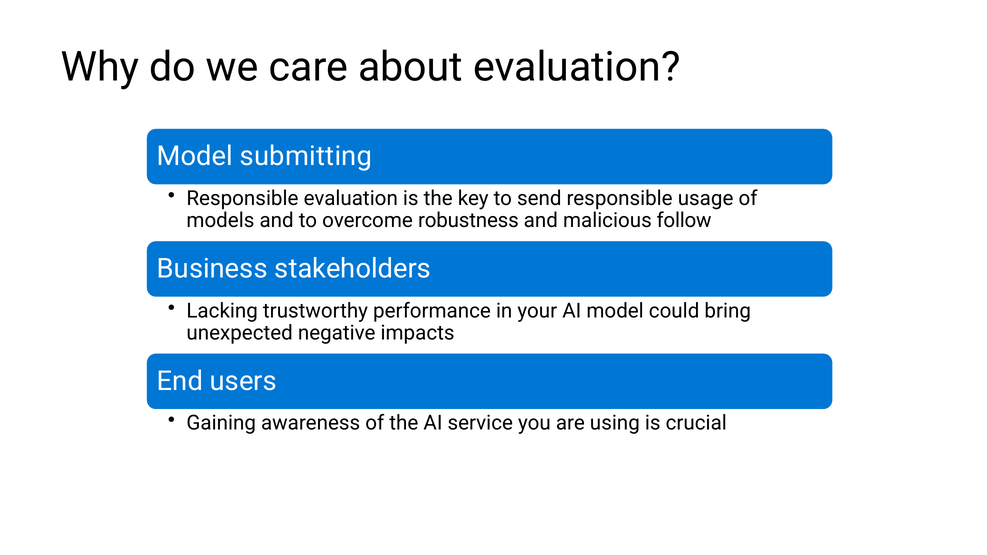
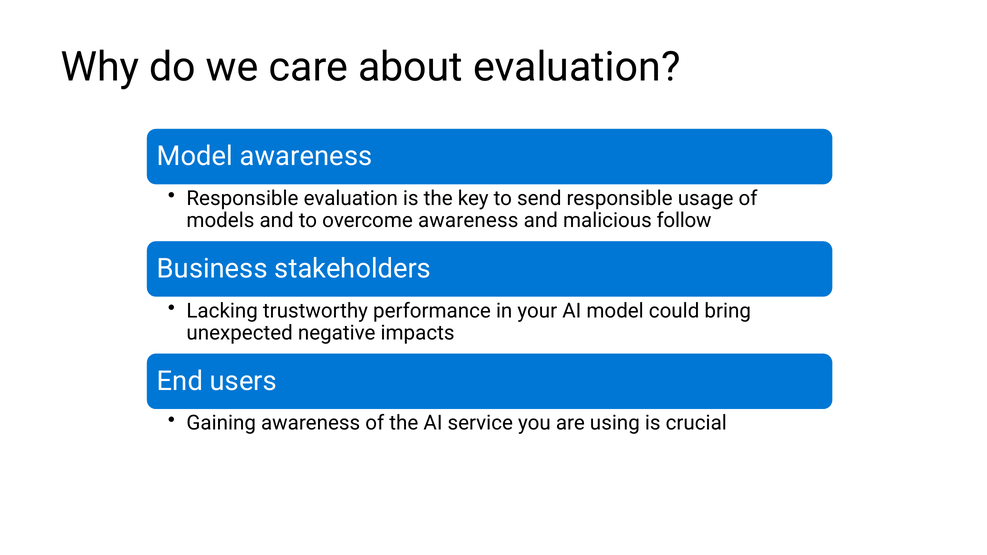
Model submitting: submitting -> awareness (306, 157)
overcome robustness: robustness -> awareness (468, 221)
